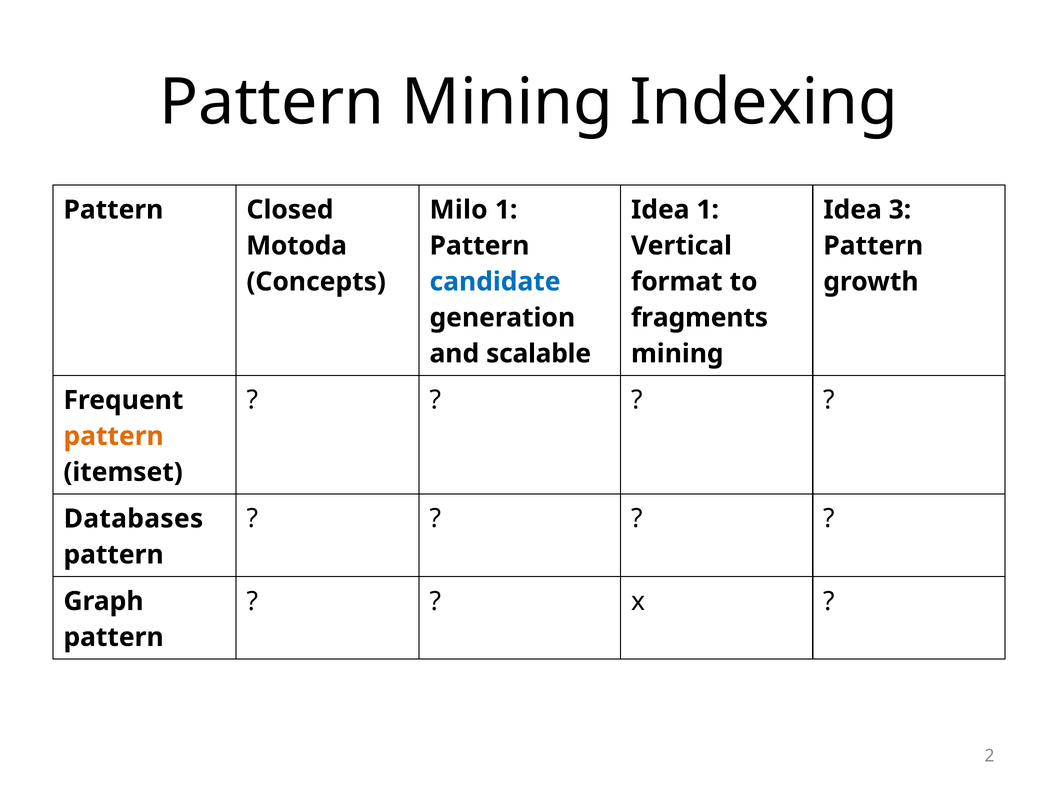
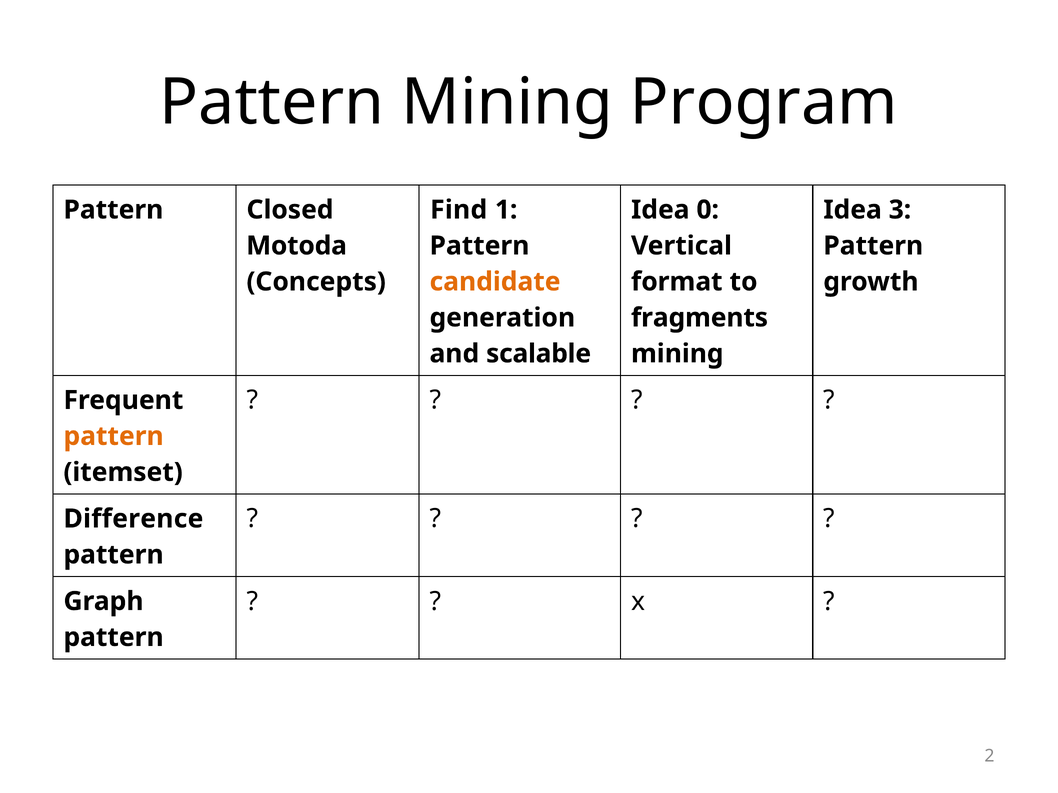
Indexing: Indexing -> Program (764, 102)
Milo: Milo -> Find (459, 210)
Idea 1: 1 -> 0 (708, 210)
candidate colour: blue -> orange (495, 282)
Databases: Databases -> Difference (133, 519)
